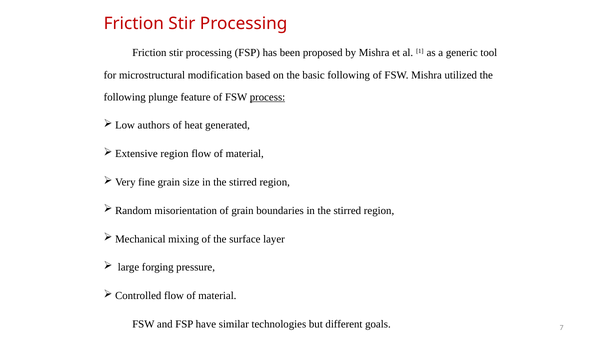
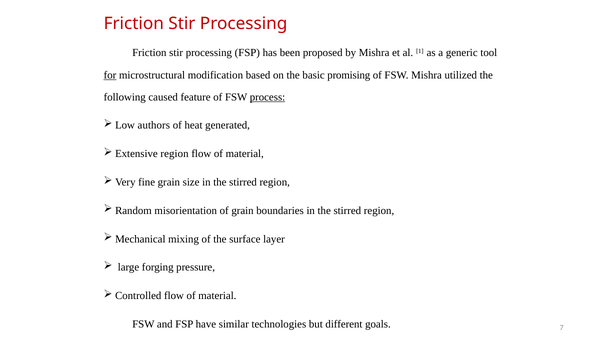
for underline: none -> present (110, 75)
basic following: following -> promising (349, 75)
plunge: plunge -> caused (163, 97)
